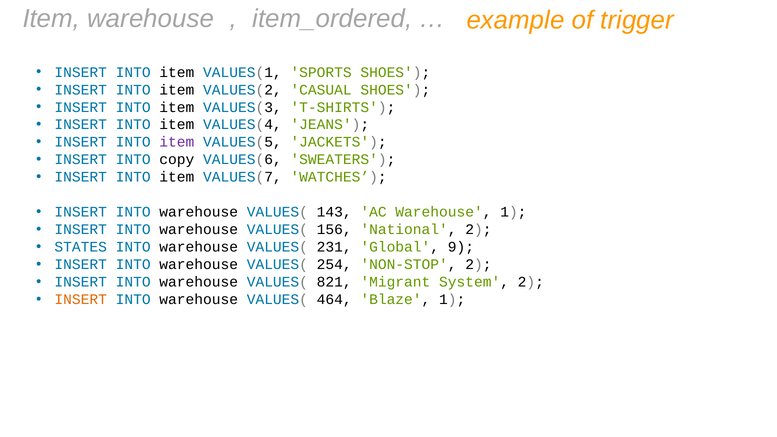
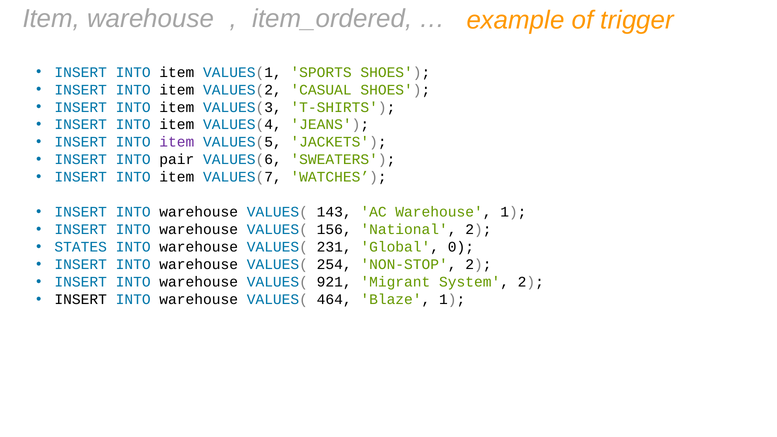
copy: copy -> pair (177, 160)
9: 9 -> 0 (461, 247)
821: 821 -> 921 (334, 282)
INSERT colour: orange -> black (81, 300)
